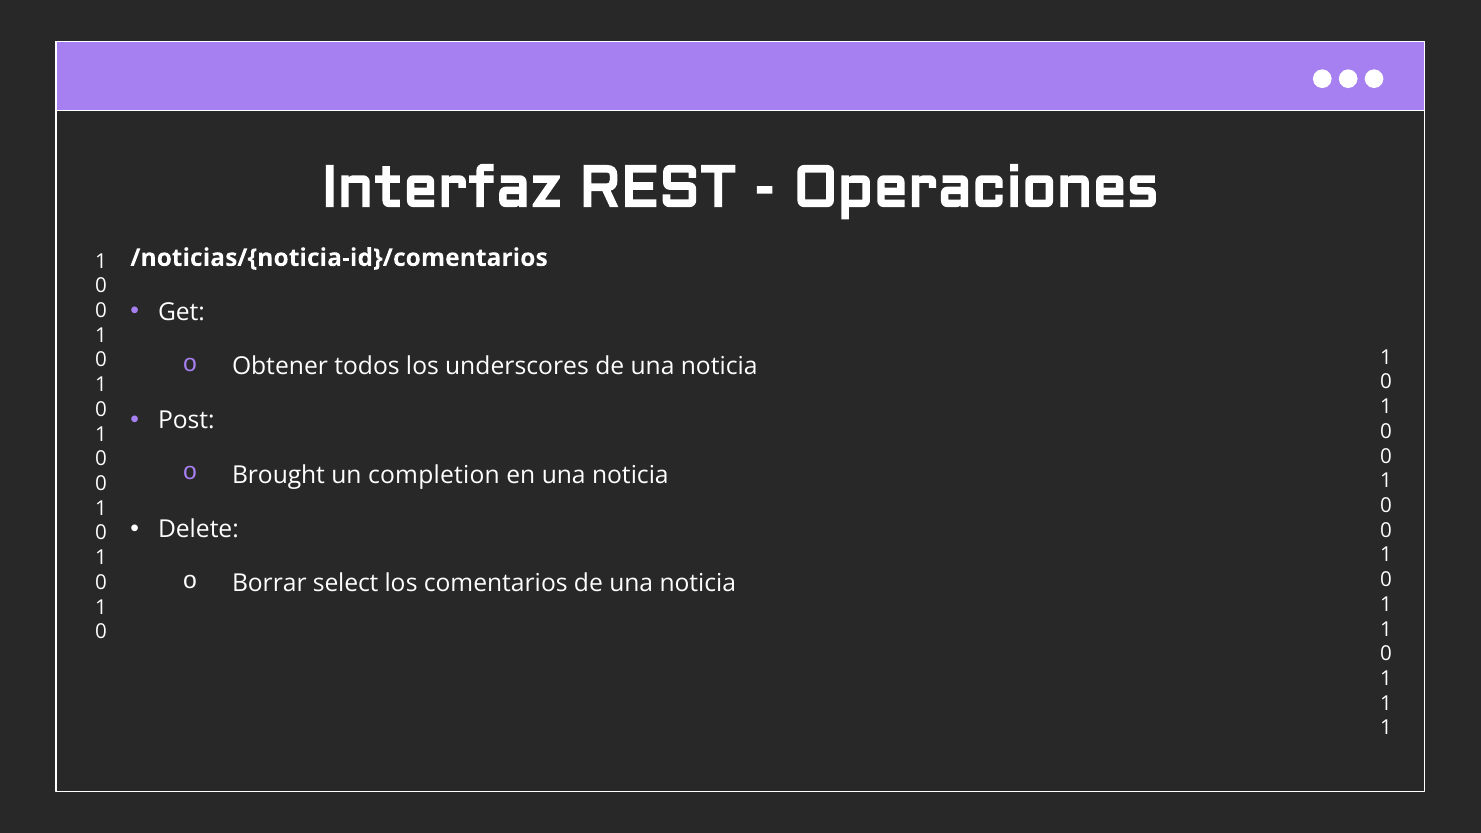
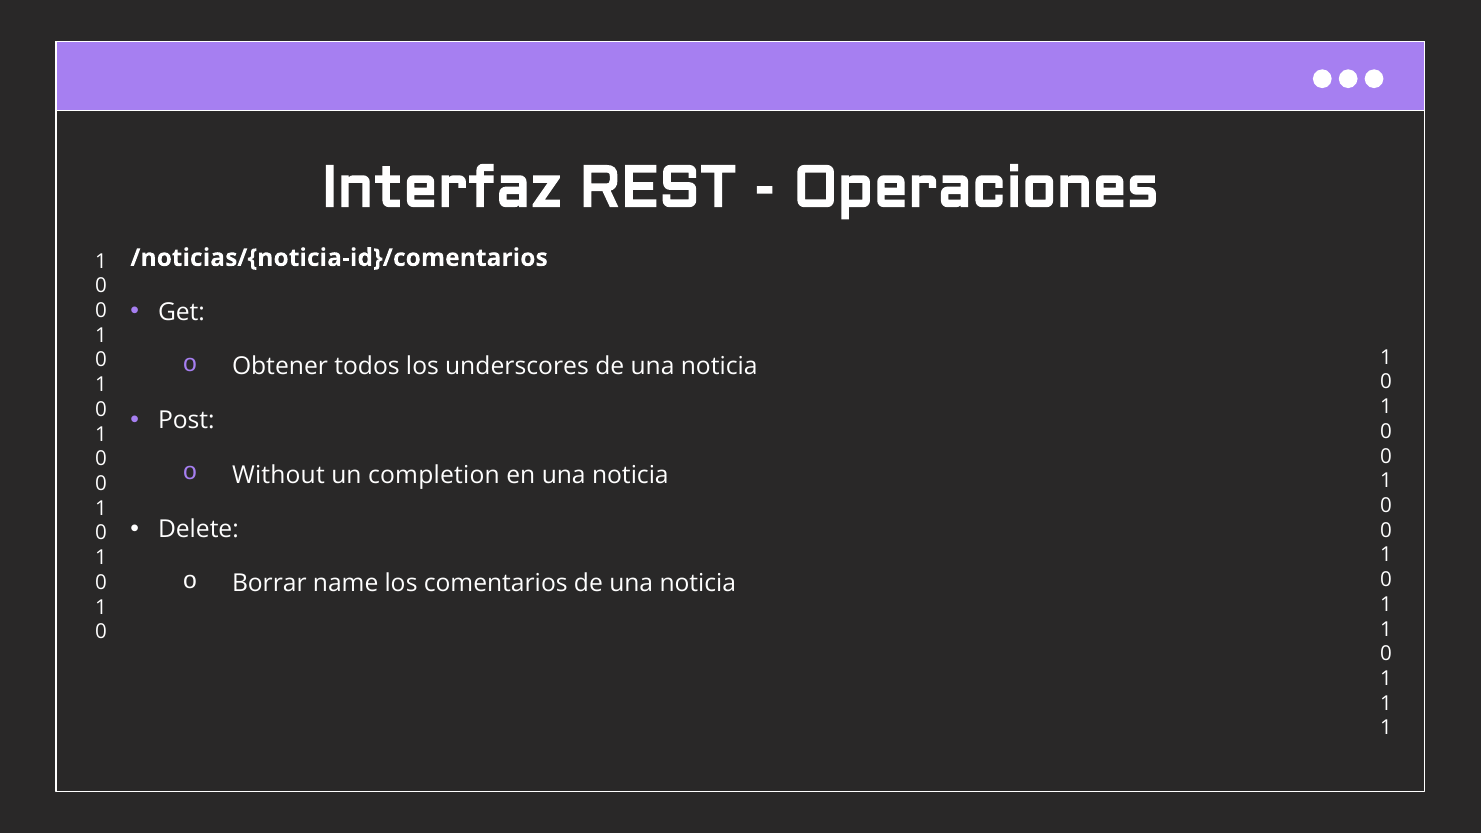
Brought: Brought -> Without (278, 475)
select: select -> name (346, 584)
